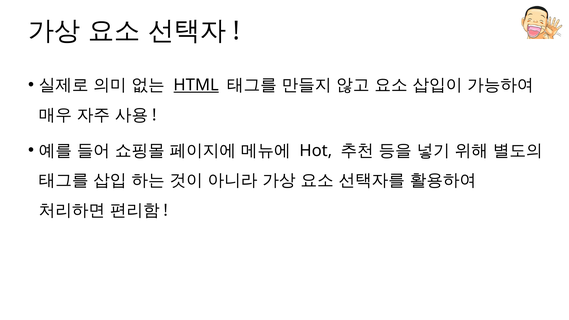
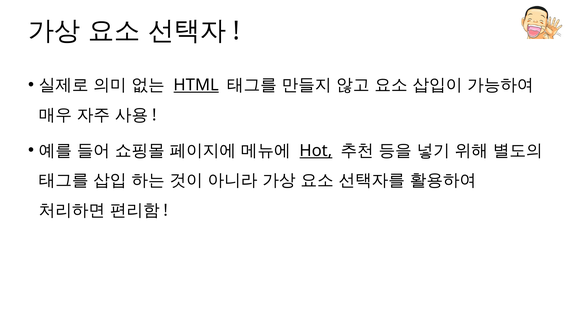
Hot underline: none -> present (316, 151)
